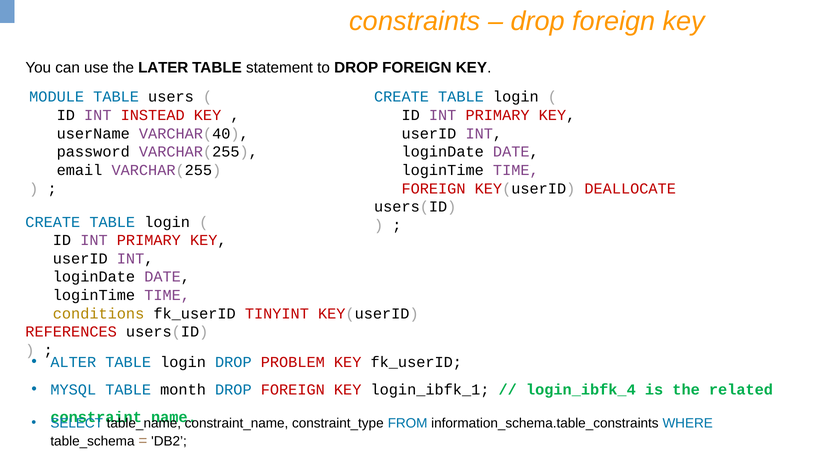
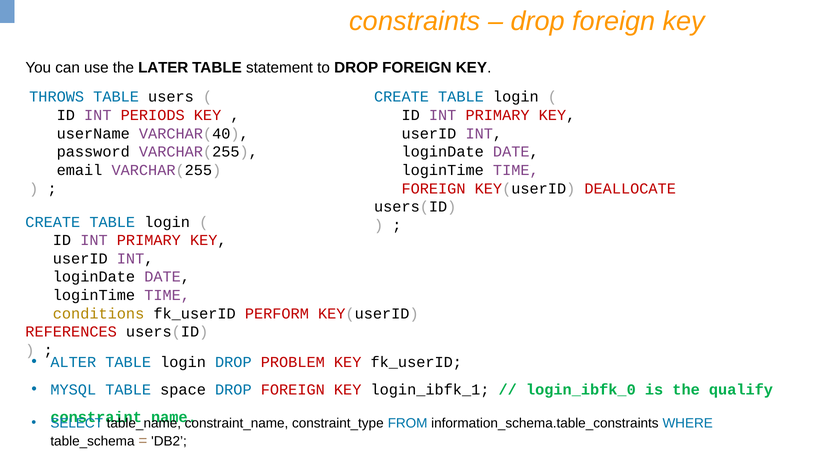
MODULE: MODULE -> THROWS (57, 97)
INSTEAD: INSTEAD -> PERIODS (153, 115)
TINYINT: TINYINT -> PERFORM (277, 313)
month: month -> space (183, 389)
login_ibfk_4: login_ibfk_4 -> login_ibfk_0 (581, 389)
related: related -> qualify (741, 389)
